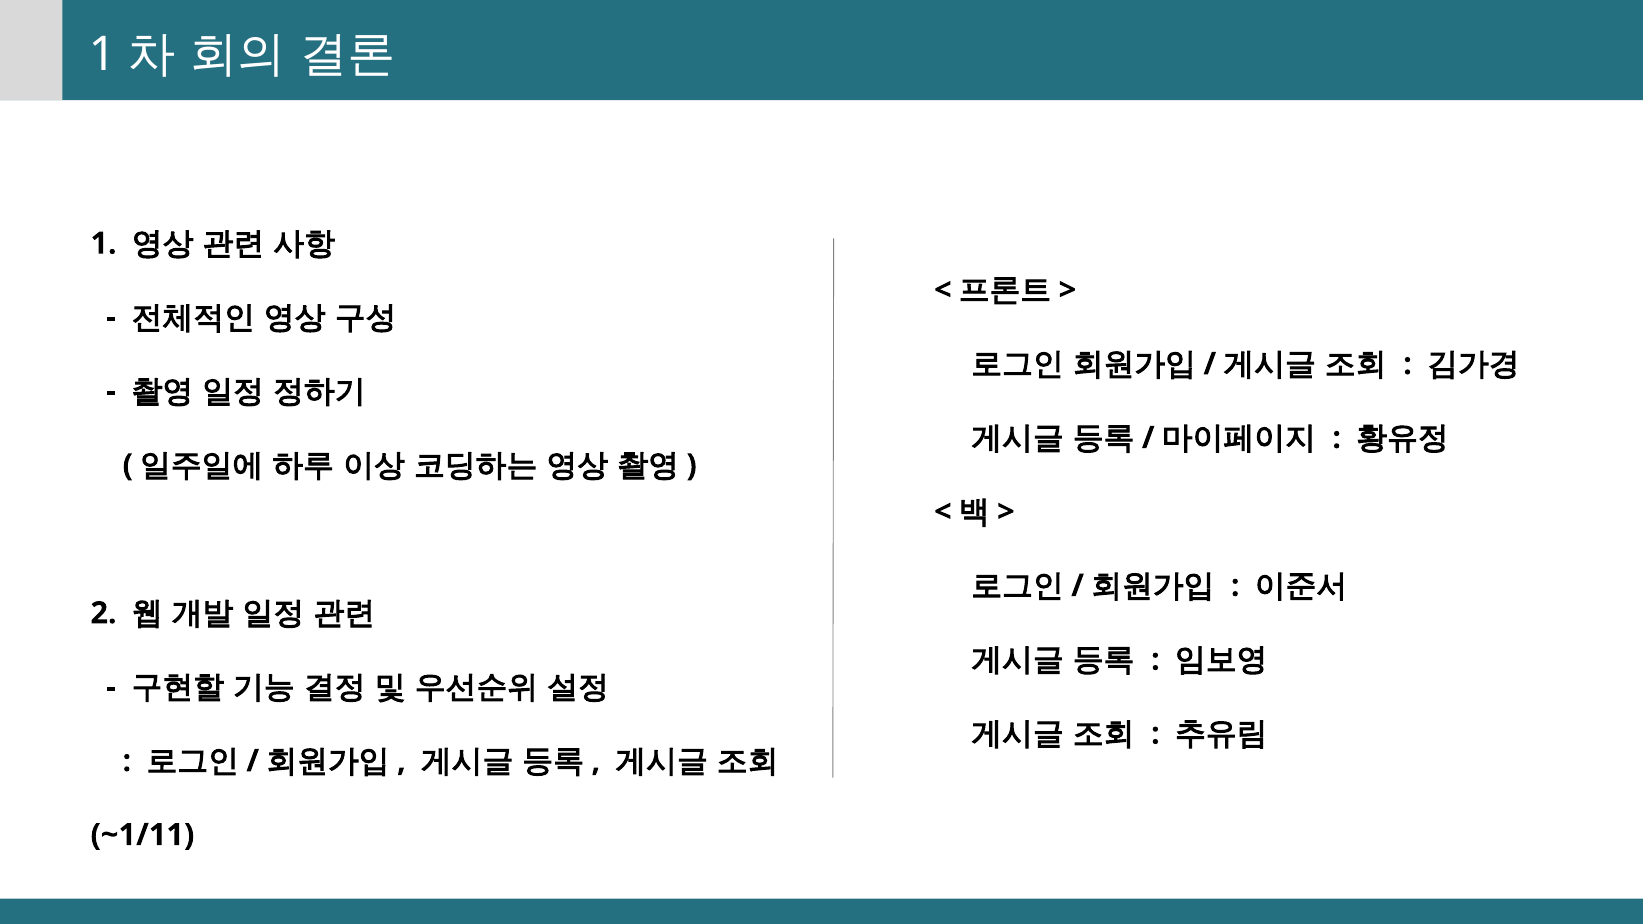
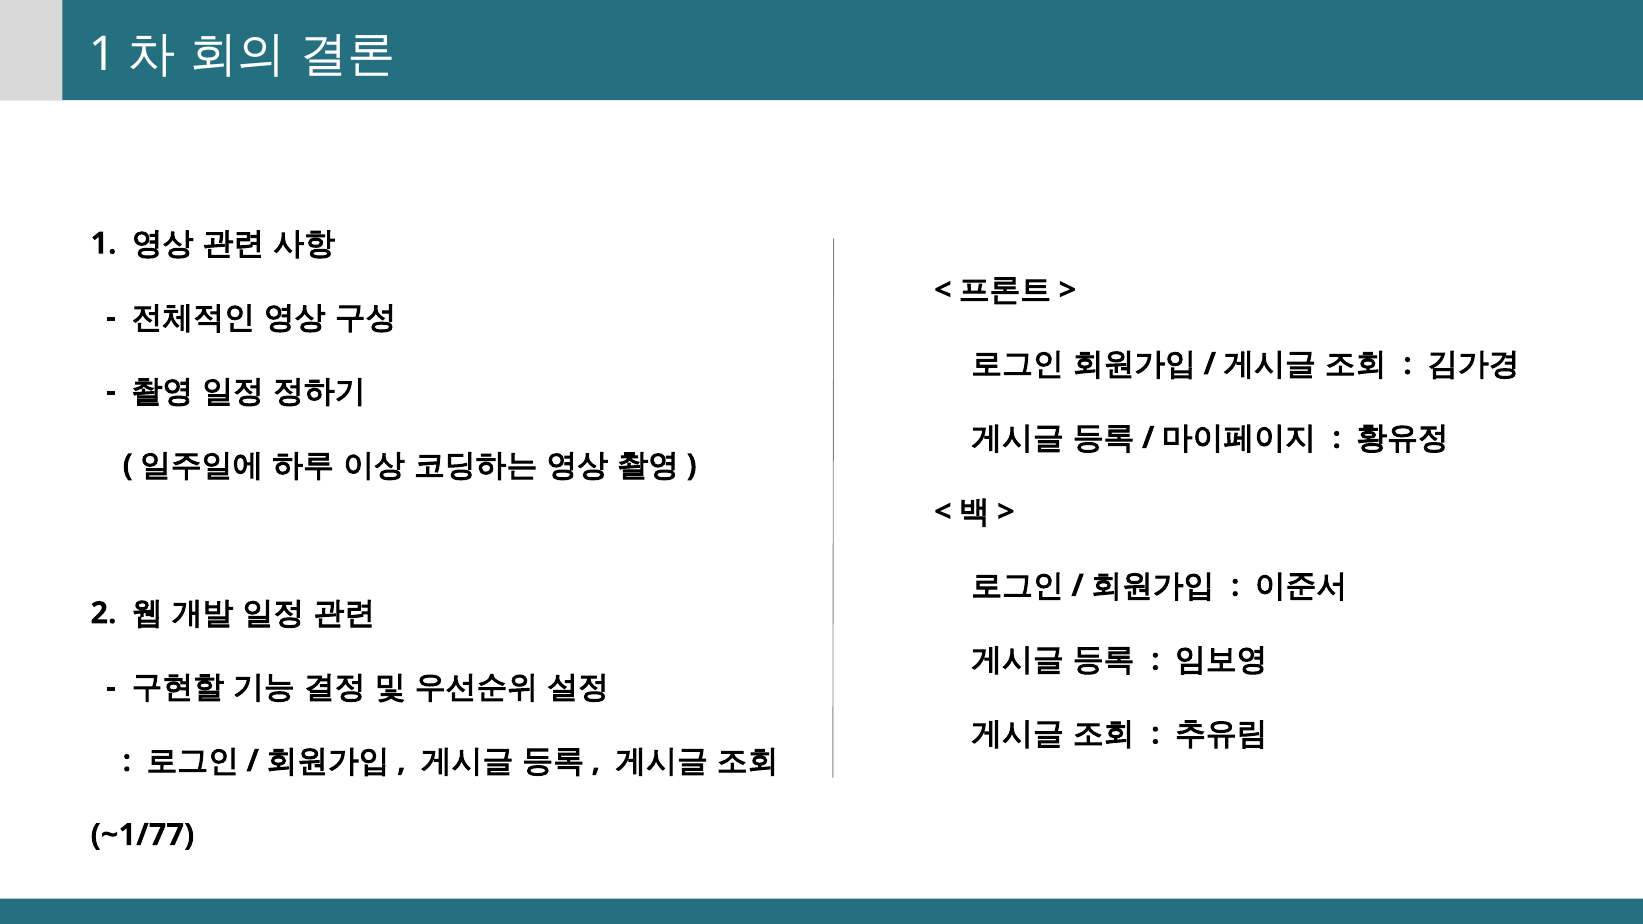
~1/11: ~1/11 -> ~1/77 (142, 835)
